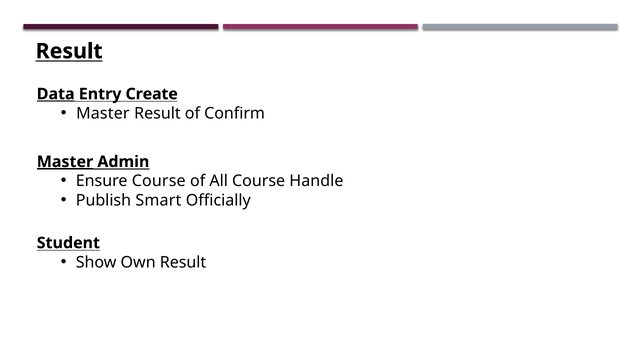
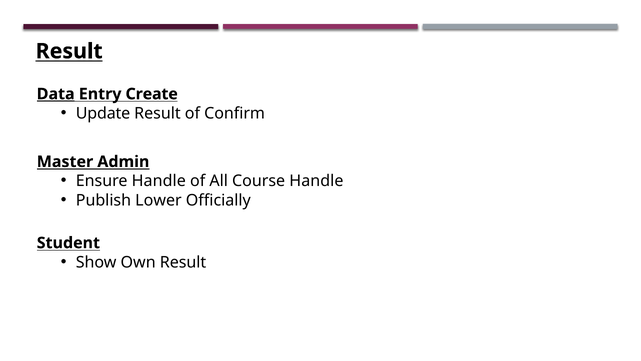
Master: Master -> Update (103, 113)
Master underline: present -> none (65, 162)
Ensure Course: Course -> Handle (159, 181)
Smart: Smart -> Lower (158, 200)
